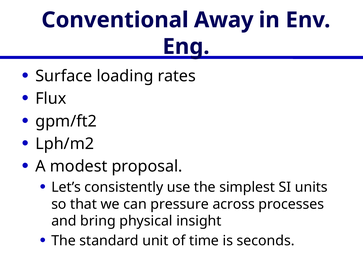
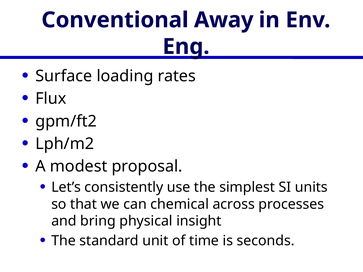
pressure: pressure -> chemical (180, 204)
